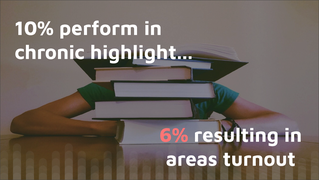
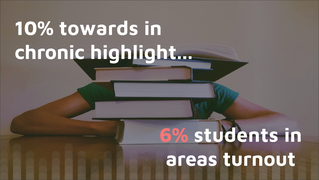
perform: perform -> towards (99, 28)
resulting: resulting -> students (236, 135)
